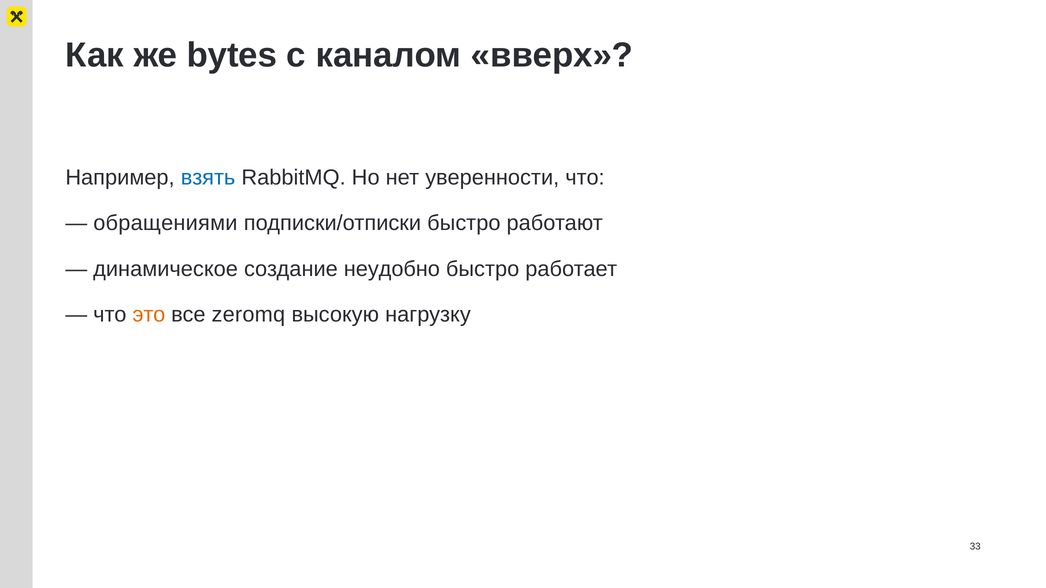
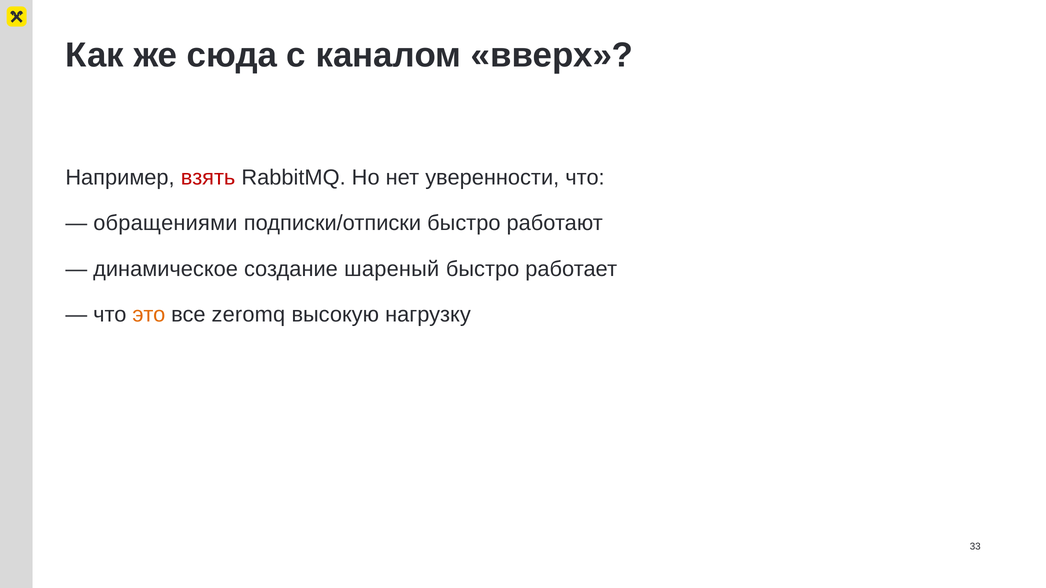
bytes: bytes -> сюда (232, 55)
взять colour: blue -> red (208, 177)
неудобно: неудобно -> шареный (392, 269)
